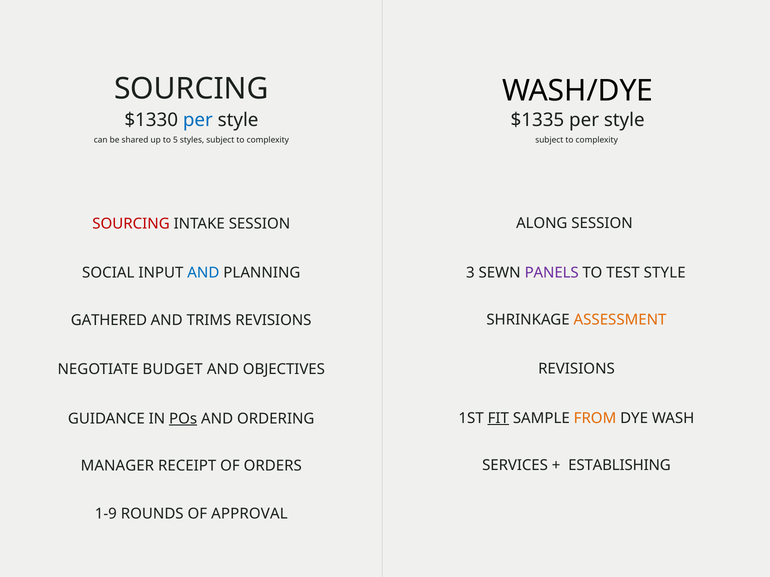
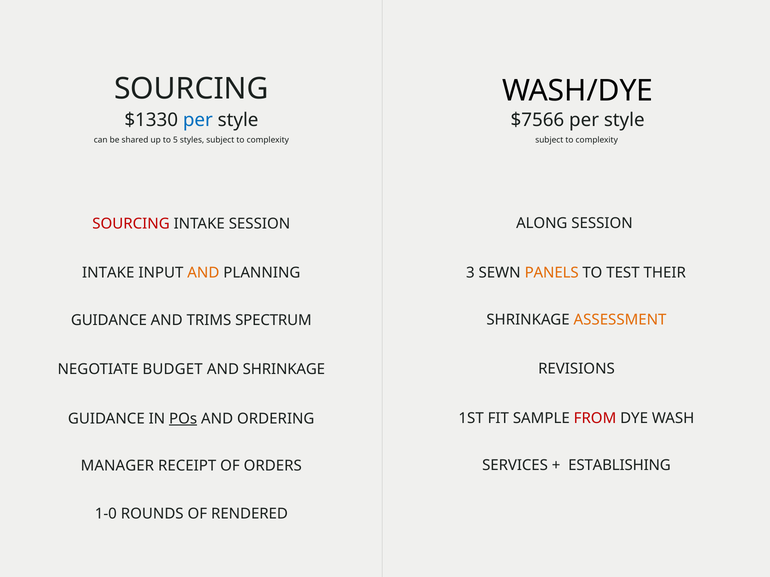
$1335: $1335 -> $7566 (537, 120)
PANELS colour: purple -> orange (552, 273)
TEST STYLE: STYLE -> THEIR (665, 273)
SOCIAL: SOCIAL -> INTAKE (108, 273)
AND colour: blue -> orange (203, 273)
GATHERED: GATHERED -> GUIDANCE (109, 320)
TRIMS REVISIONS: REVISIONS -> SPECTRUM (273, 320)
AND OBJECTIVES: OBJECTIVES -> SHRINKAGE (284, 370)
FIT underline: present -> none (498, 418)
FROM colour: orange -> red (595, 418)
1-9: 1-9 -> 1-0 (106, 514)
APPROVAL: APPROVAL -> RENDERED (250, 514)
